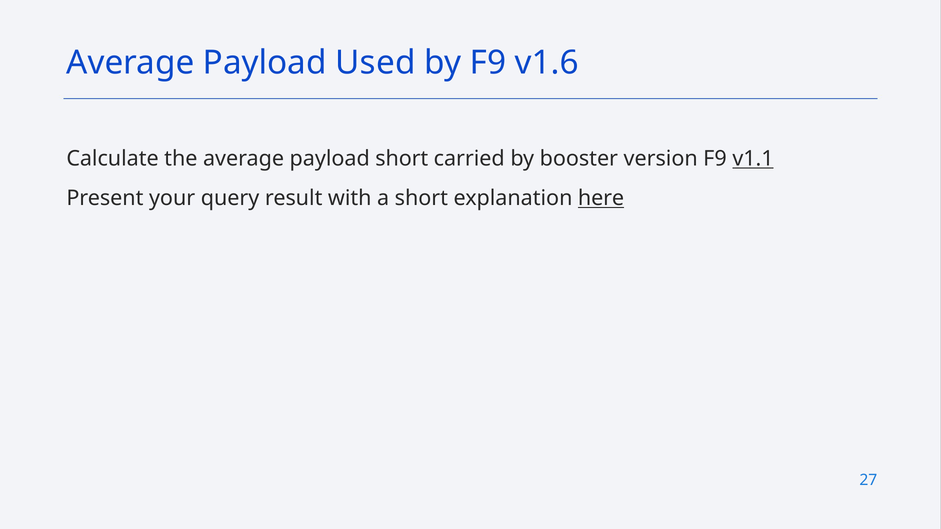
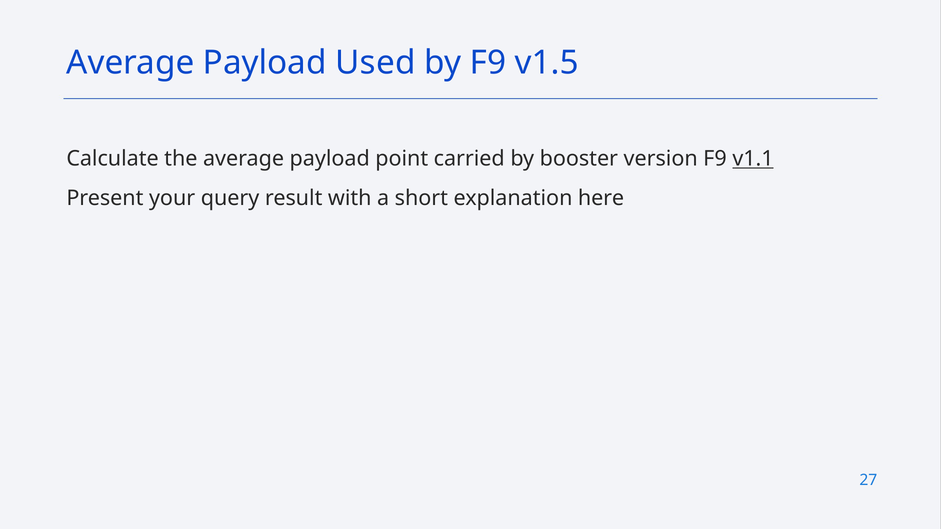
v1.6: v1.6 -> v1.5 (547, 63)
payload short: short -> point (402, 159)
here underline: present -> none (601, 198)
